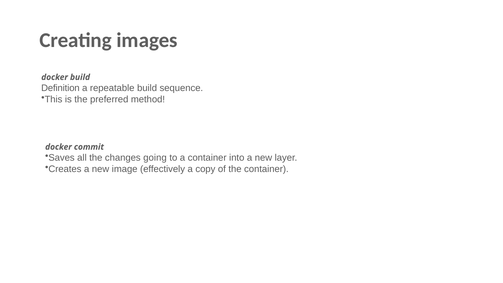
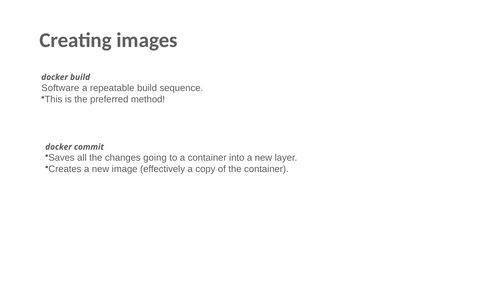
Definition: Definition -> Software (60, 88)
